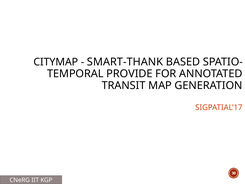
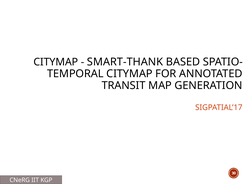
PROVIDE: PROVIDE -> CITYMAP (129, 74)
